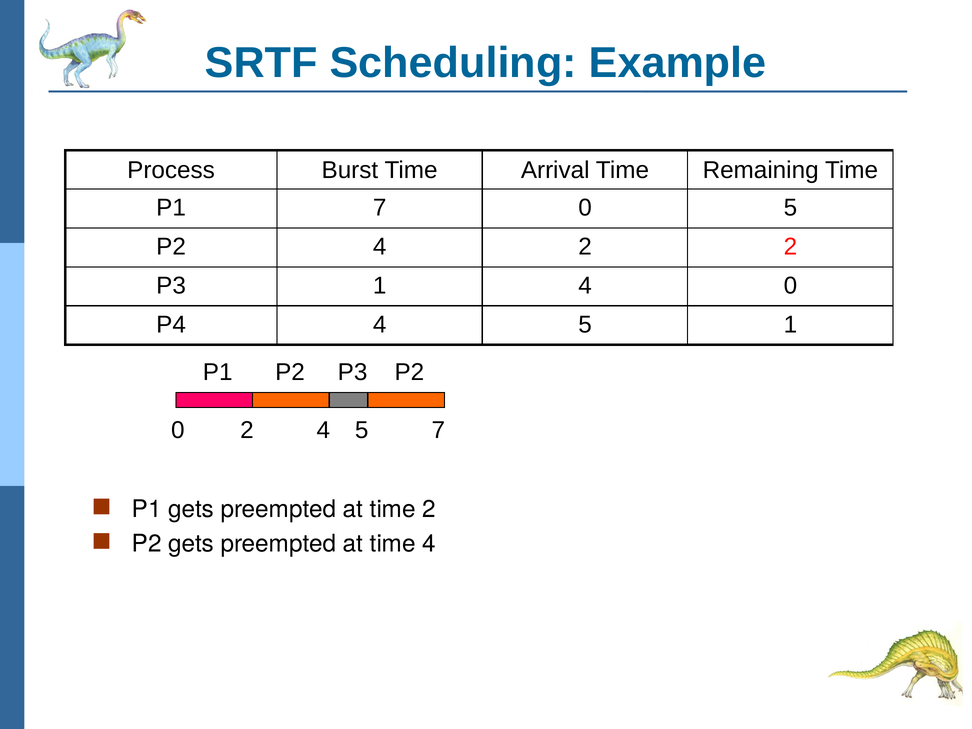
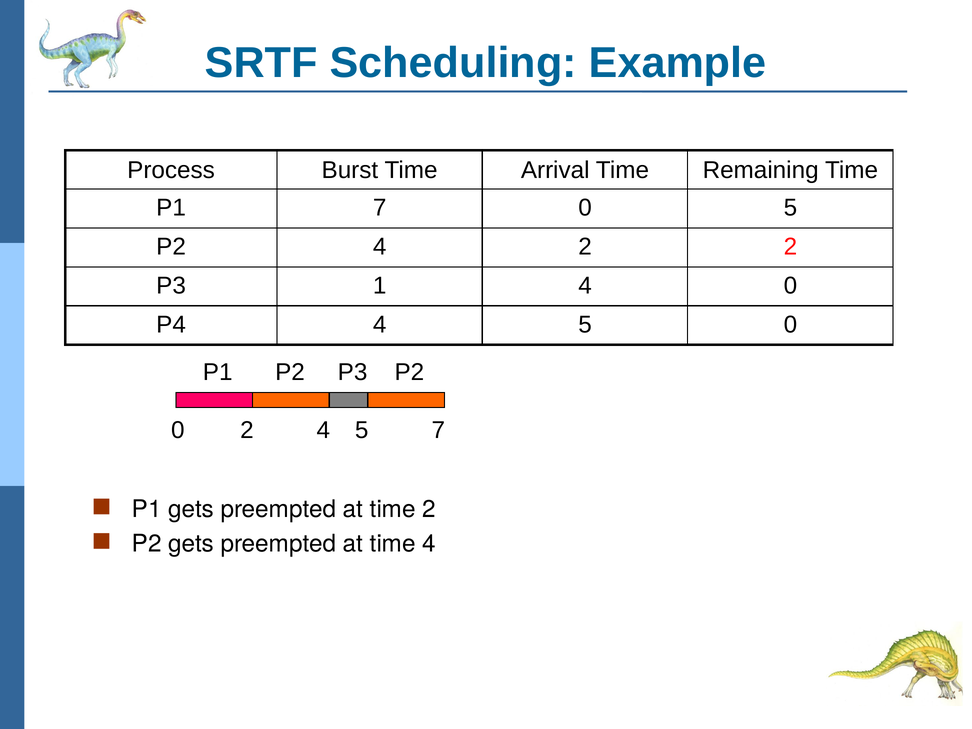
5 1: 1 -> 0 (790, 325)
